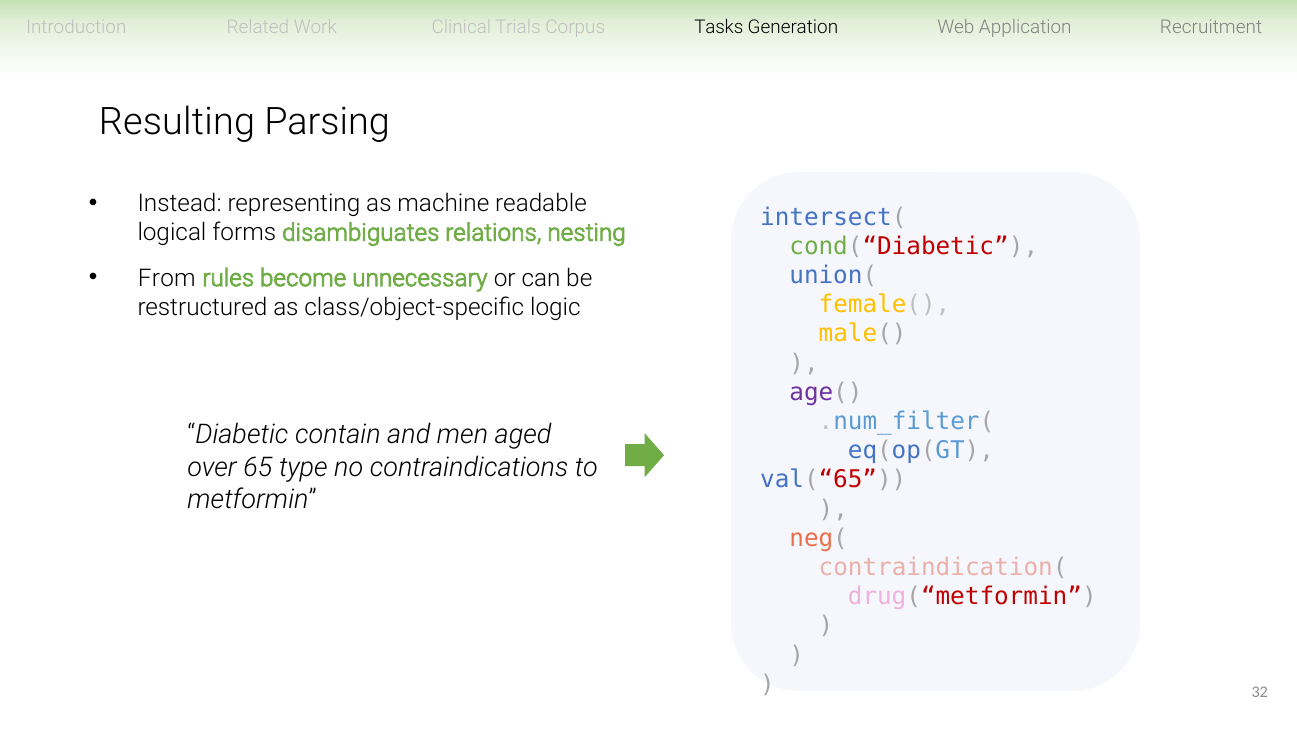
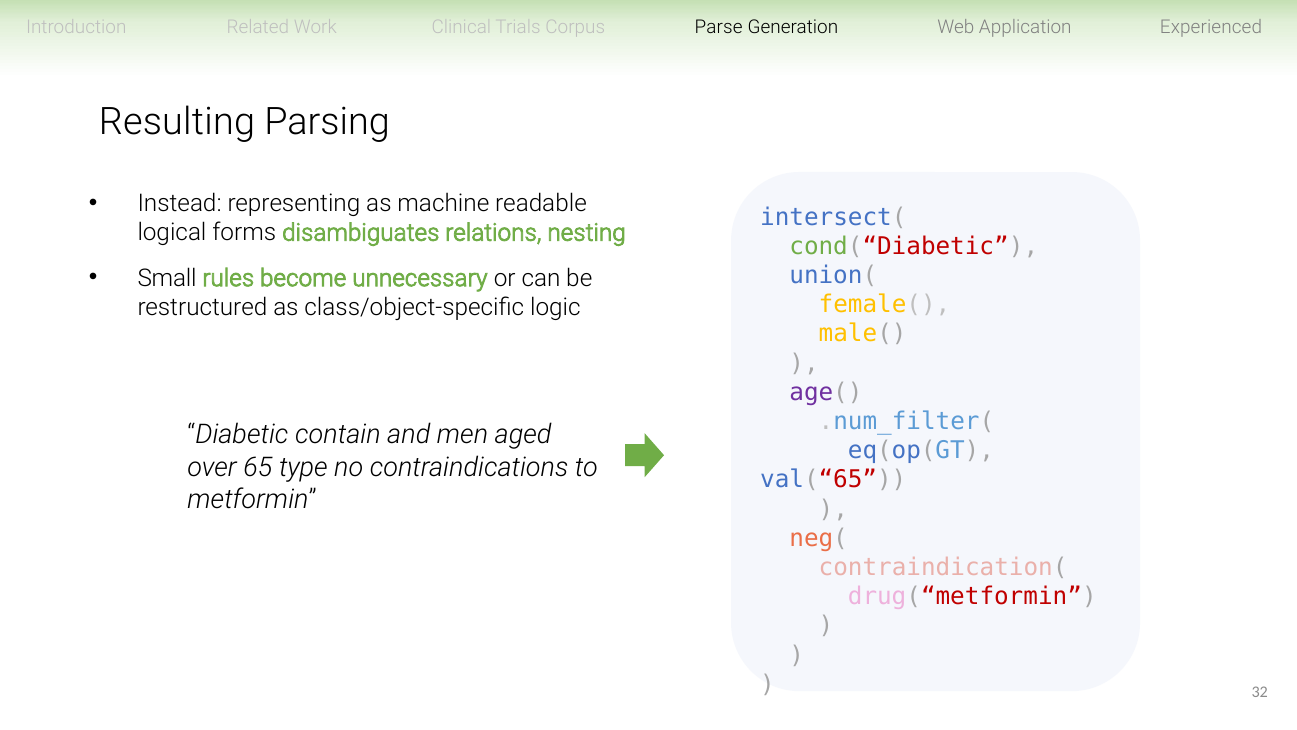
Tasks: Tasks -> Parse (719, 28)
Recruitment: Recruitment -> Experienced (1211, 28)
From: From -> Small (167, 278)
